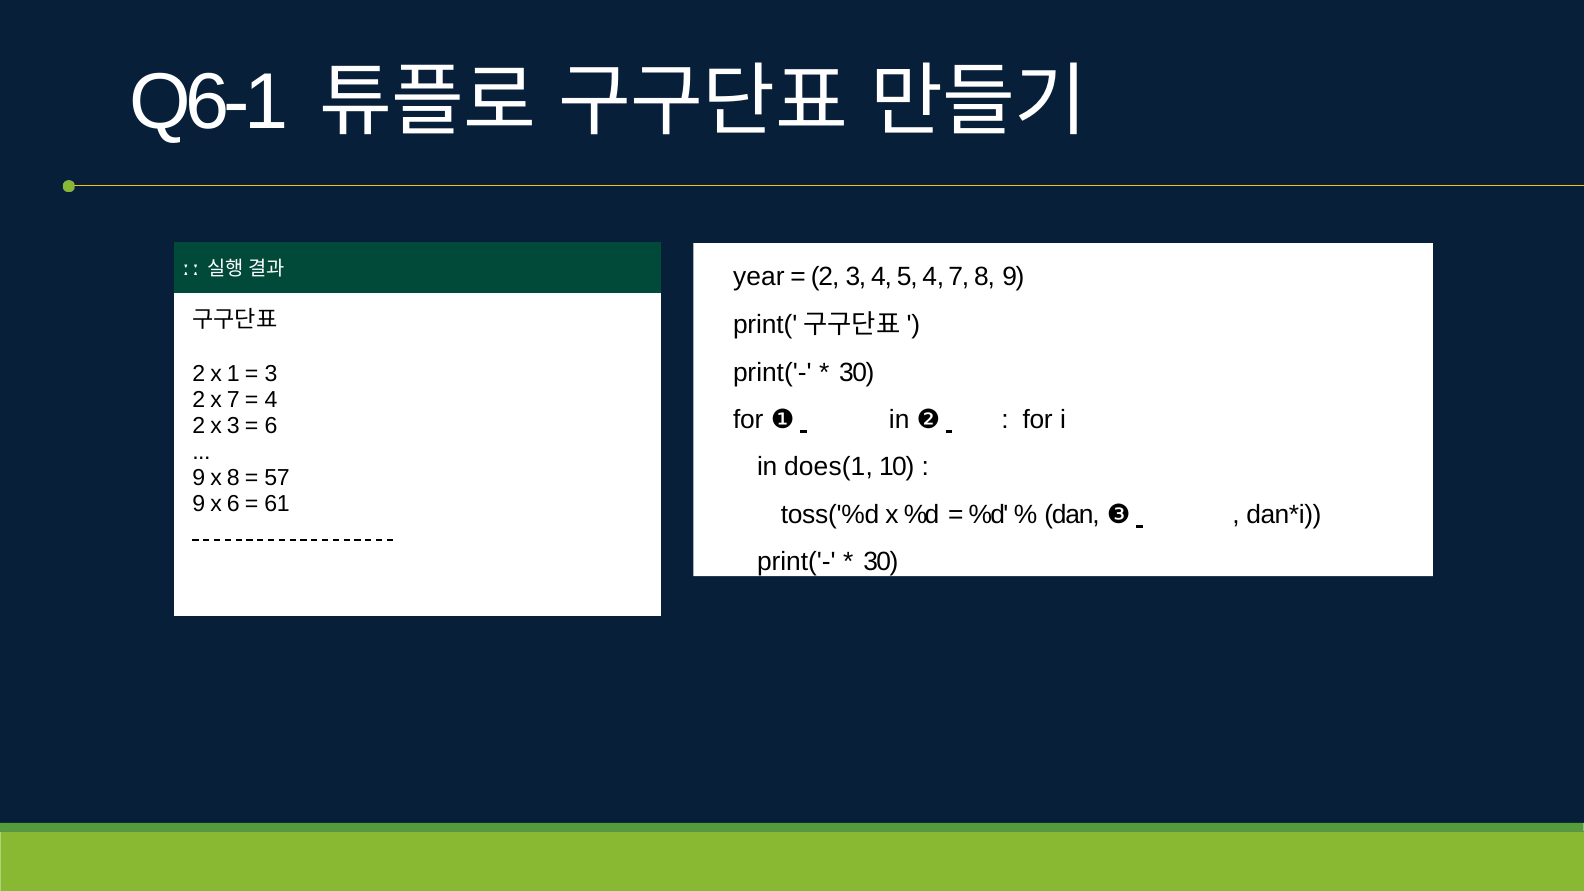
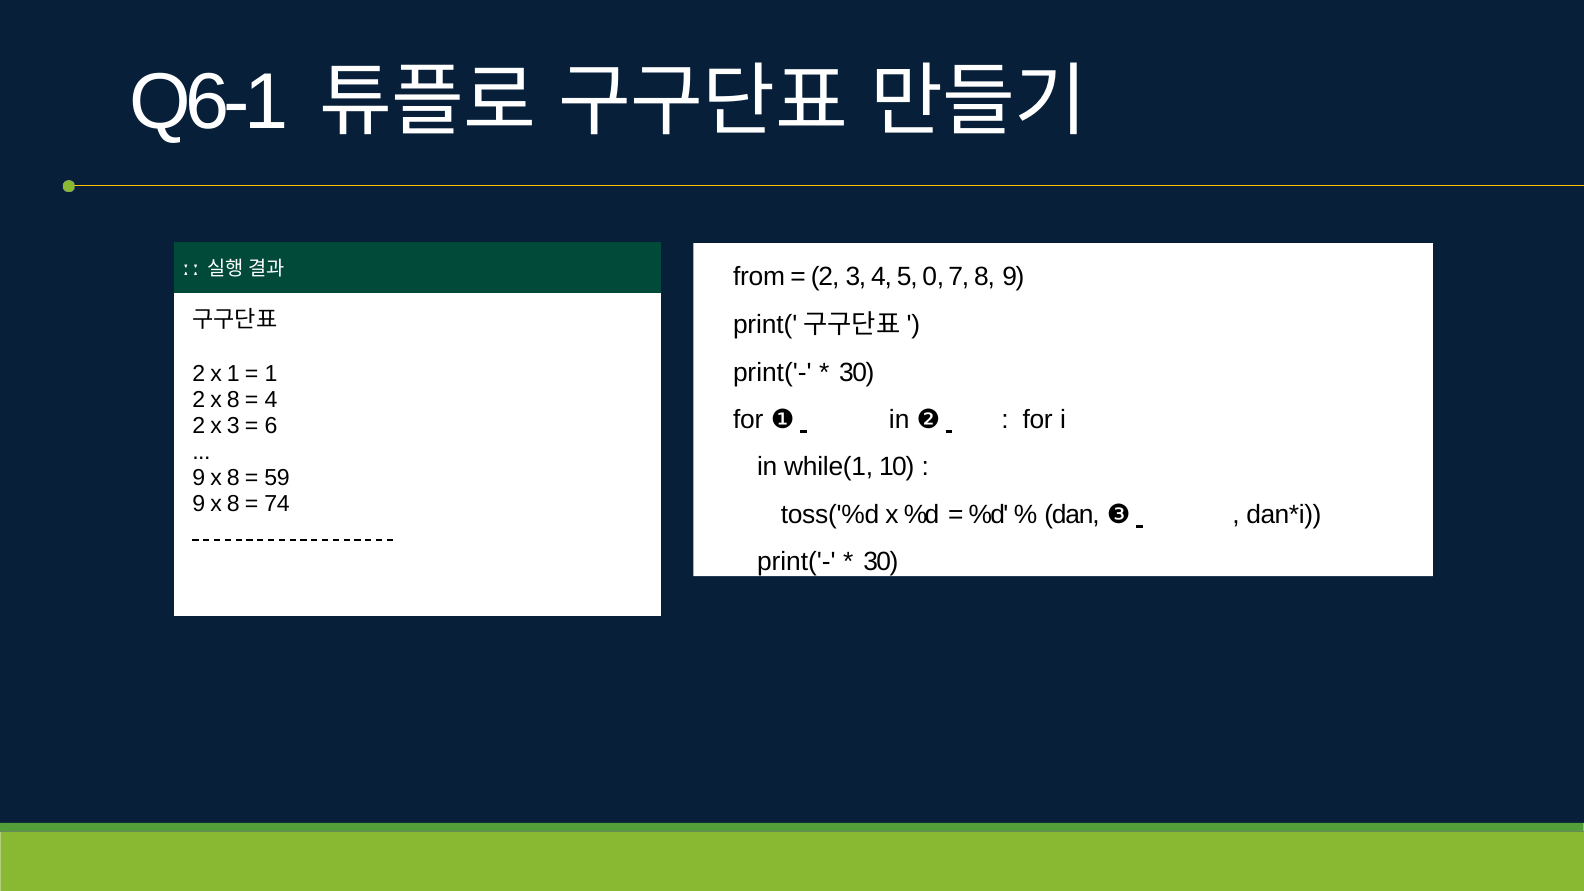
year: year -> from (759, 277)
5 4: 4 -> 0 (933, 277)
3: 3 -> 1 (271, 374)
2 x 7: 7 -> 8 (233, 400)
does(1: does(1 -> while(1 (829, 467)
57: 57 -> 59 (277, 478)
6: 6 -> 8 (233, 504)
61: 61 -> 74 (277, 504)
